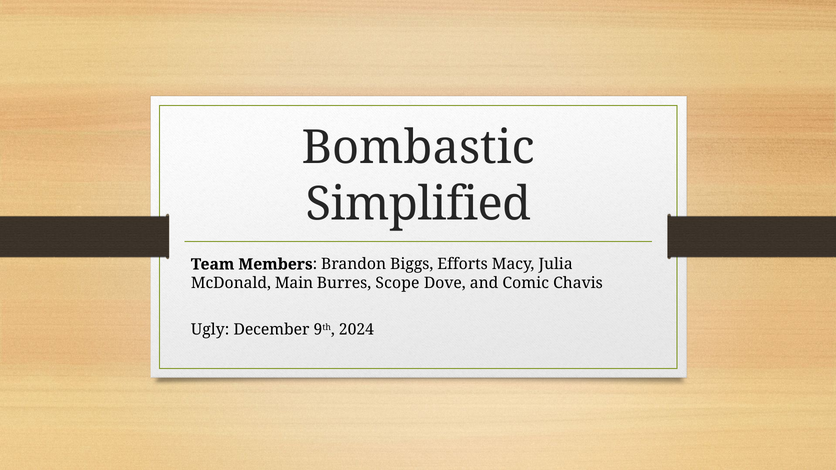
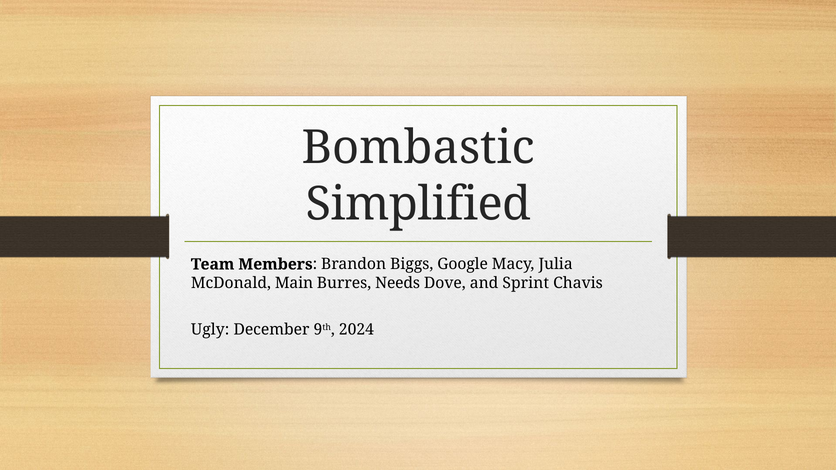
Efforts: Efforts -> Google (463, 264)
Scope: Scope -> Needs (398, 283)
Comic: Comic -> Sprint (526, 283)
